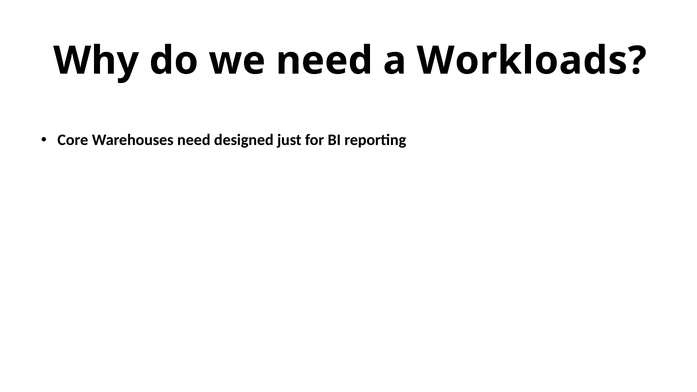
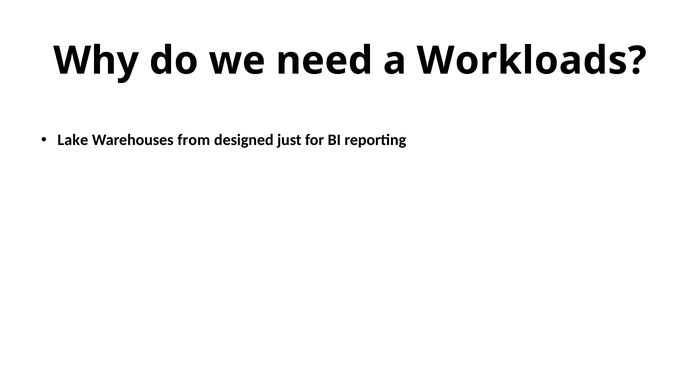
Core: Core -> Lake (73, 140)
Warehouses need: need -> from (194, 140)
